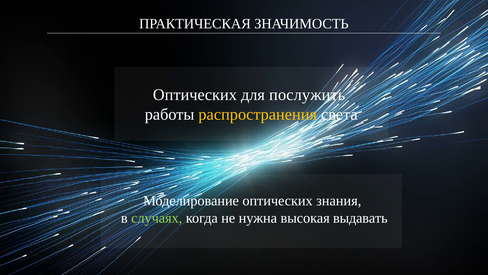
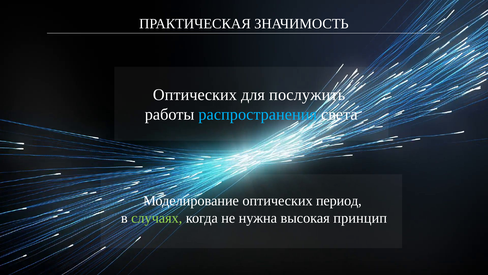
распространения colour: yellow -> light blue (258, 114)
знания: знания -> период (339, 201)
выдавать: выдавать -> принцип (360, 218)
